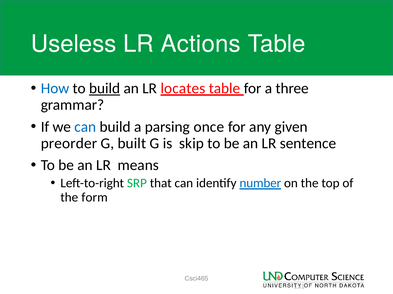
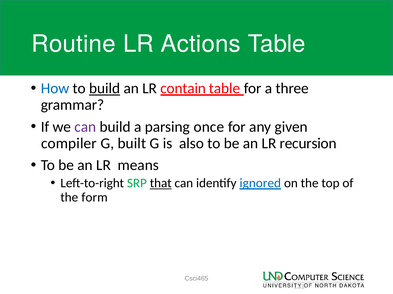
Useless: Useless -> Routine (74, 44)
locates: locates -> contain (183, 89)
can colour: blue -> purple (85, 127)
preorder: preorder -> compiler (69, 144)
skip: skip -> also (192, 144)
sentence: sentence -> recursion (308, 144)
that underline: none -> present (161, 184)
number: number -> ignored (260, 184)
